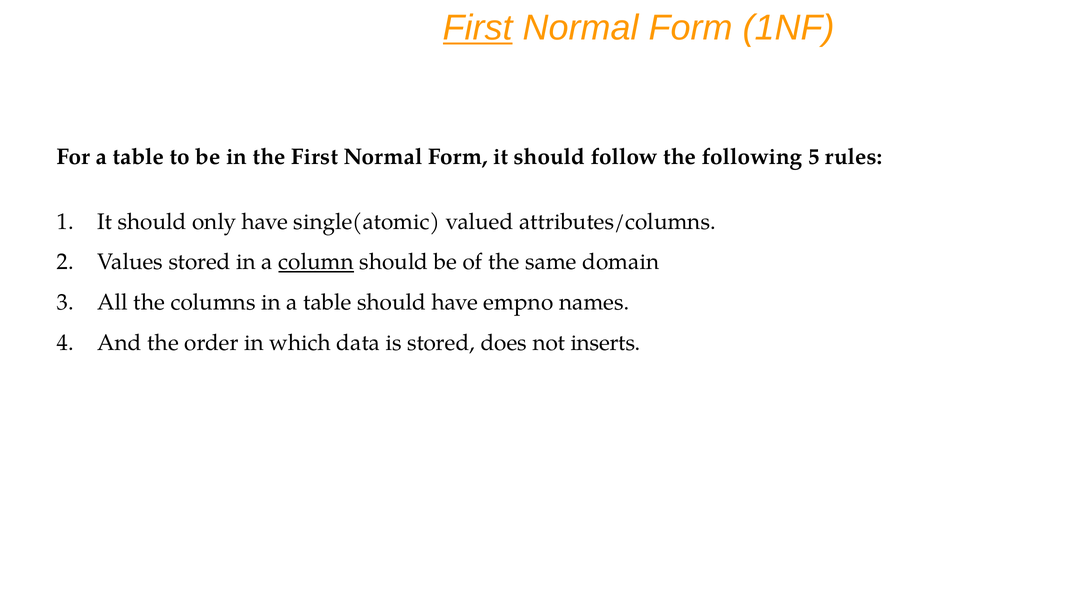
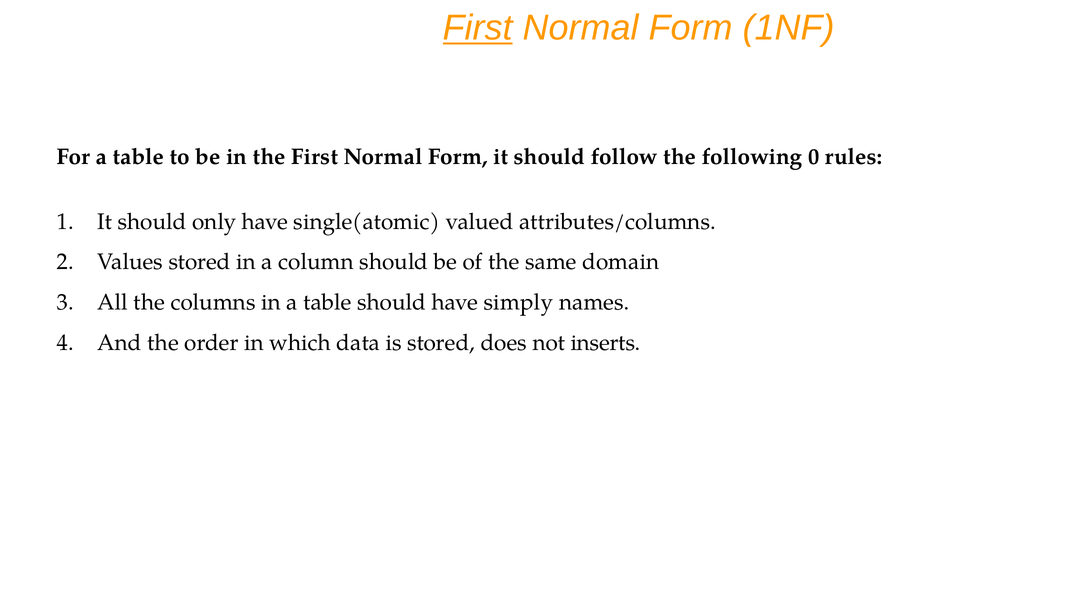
5: 5 -> 0 (814, 157)
column underline: present -> none (316, 262)
empno: empno -> simply (518, 302)
